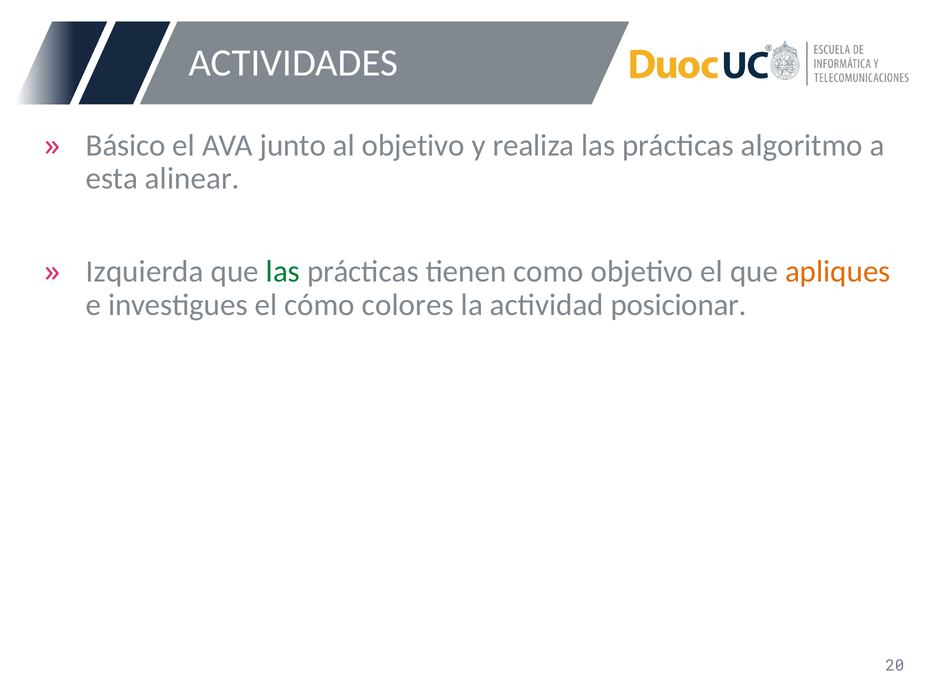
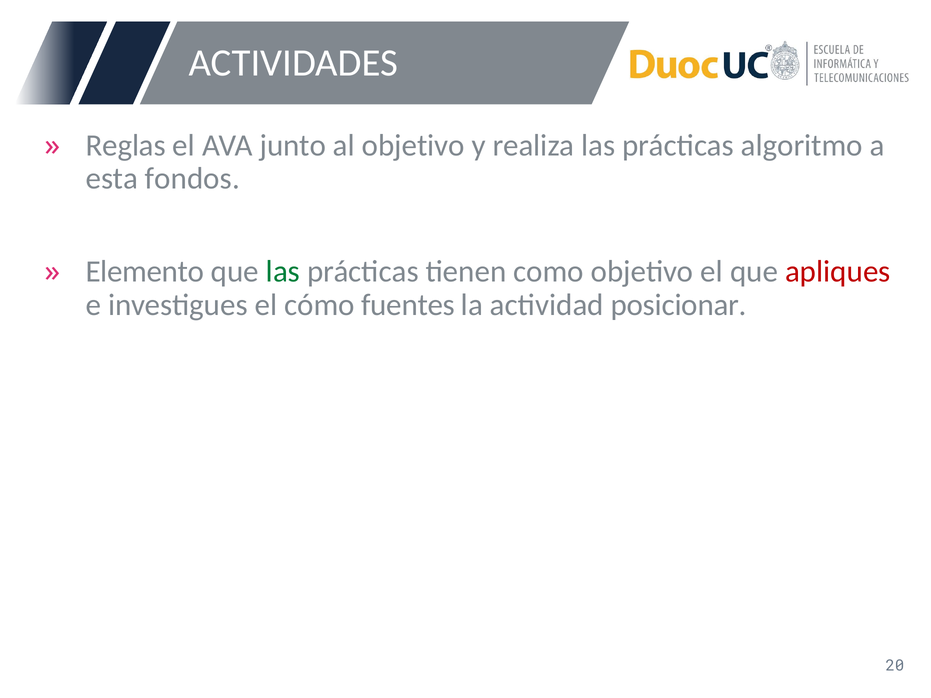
Básico: Básico -> Reglas (126, 145)
alinear: alinear -> fondos (192, 179)
Izquierda: Izquierda -> Elemento (145, 272)
apliques colour: orange -> red (838, 272)
colores: colores -> fuentes (408, 305)
